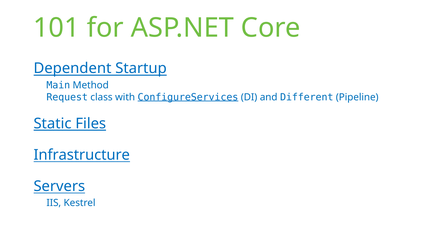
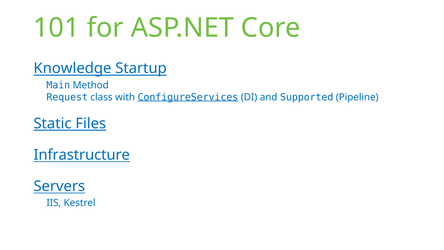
Dependent: Dependent -> Knowledge (72, 68)
Different: Different -> Supported (307, 97)
